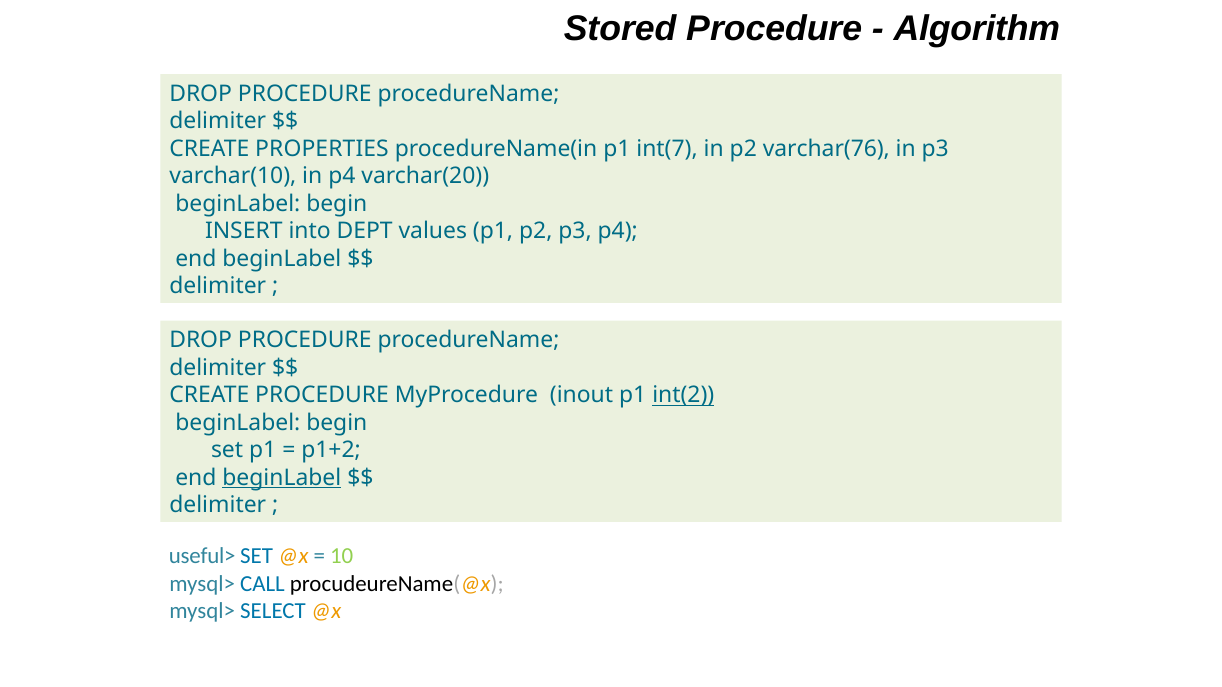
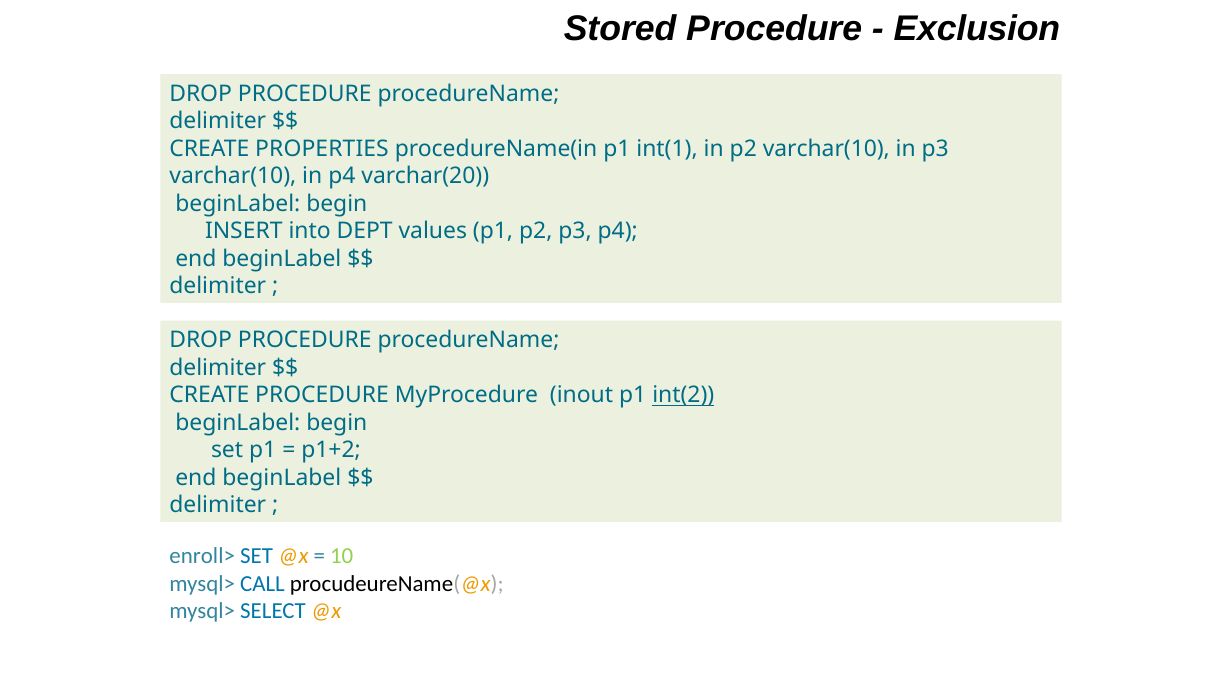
Algorithm: Algorithm -> Exclusion (977, 28)
int(7: int(7 -> int(1 (667, 149)
p2 varchar(76: varchar(76 -> varchar(10 (826, 149)
beginLabel underline: present -> none (282, 478)
useful>: useful> -> enroll> (202, 556)
